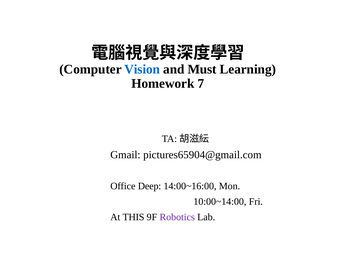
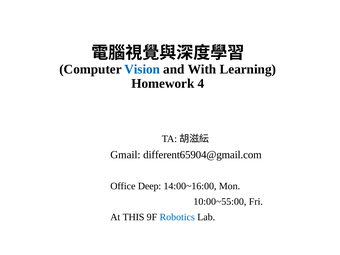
Must: Must -> With (202, 69)
7: 7 -> 4 (201, 84)
pictures65904@gmail.com: pictures65904@gmail.com -> different65904@gmail.com (202, 155)
10:00~14:00: 10:00~14:00 -> 10:00~55:00 (220, 202)
Robotics colour: purple -> blue (177, 217)
